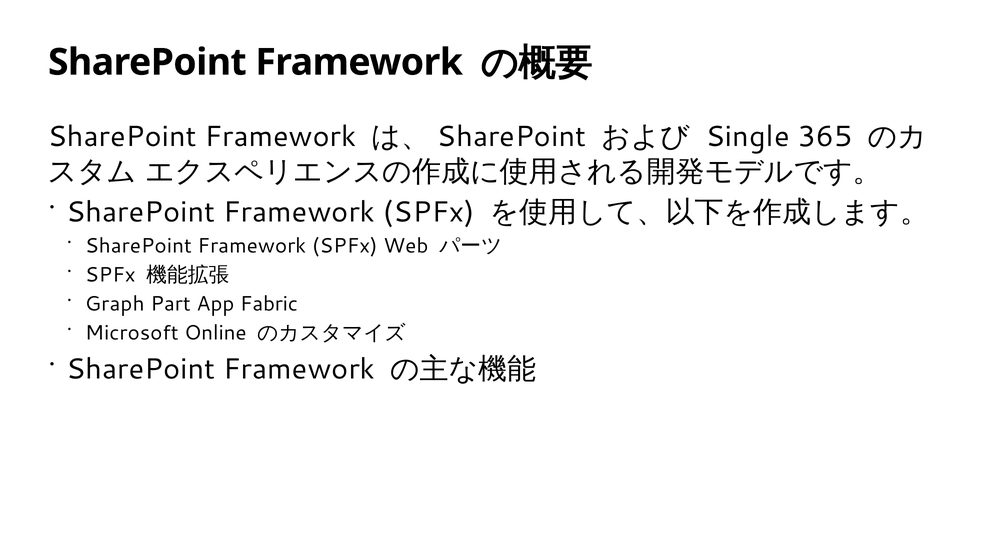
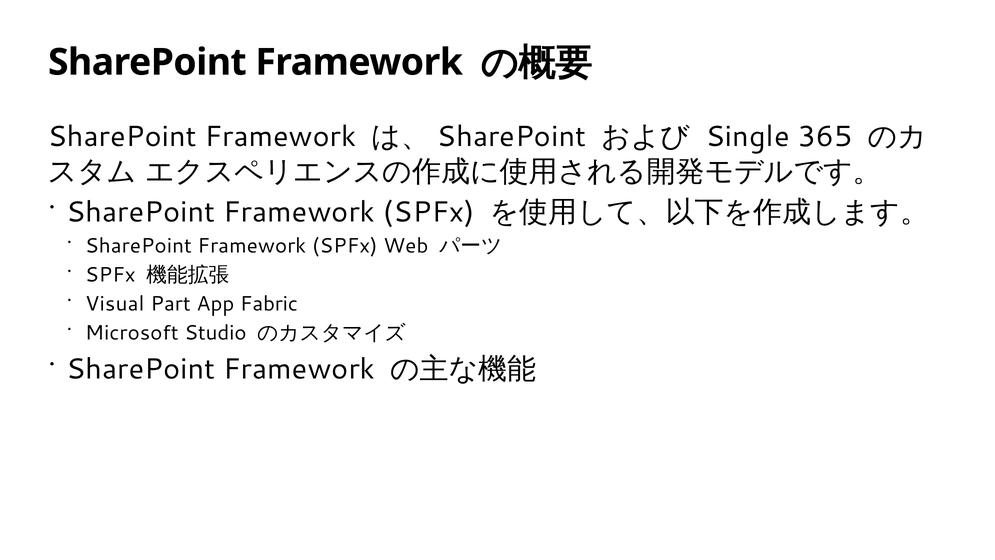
Graph: Graph -> Visual (115, 304)
Online: Online -> Studio (215, 333)
